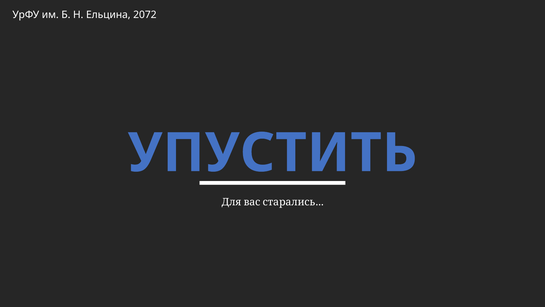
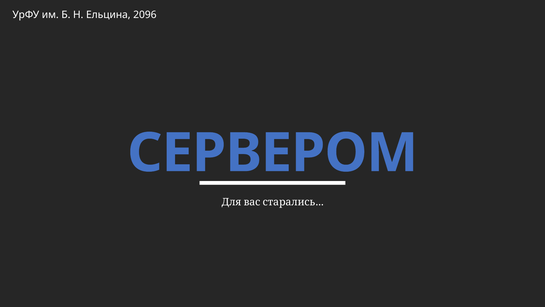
2072: 2072 -> 2096 (145, 15)
УПУСТИТЬ: УПУСТИТЬ -> СЕРВЕРОМ (273, 153)
